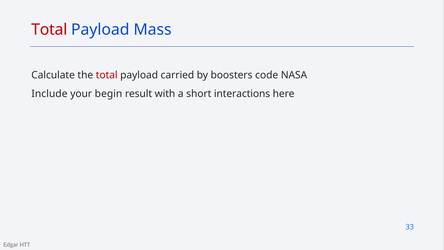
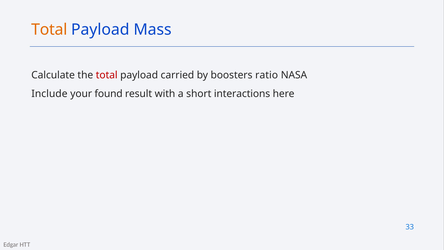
Total colour: red -> orange (49, 30)
code: code -> ratio (267, 75)
begin: begin -> found (109, 94)
